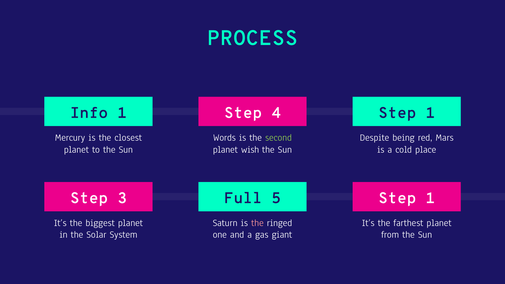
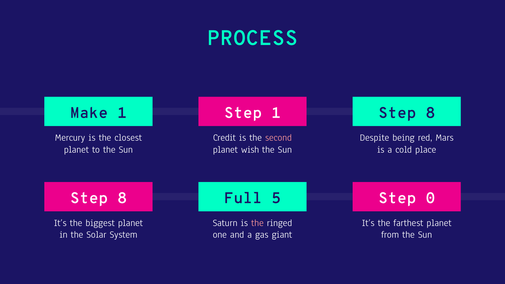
Info: Info -> Make (89, 113)
Step 4: 4 -> 1 (276, 113)
1: 1 -> 8 (430, 113)
Words: Words -> Credit (224, 138)
second colour: light green -> pink (278, 138)
3: 3 -> 8 (122, 198)
1: 1 -> 0 (430, 198)
